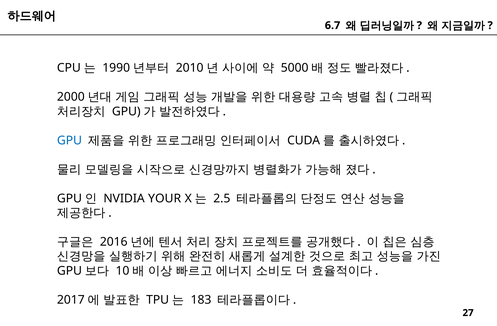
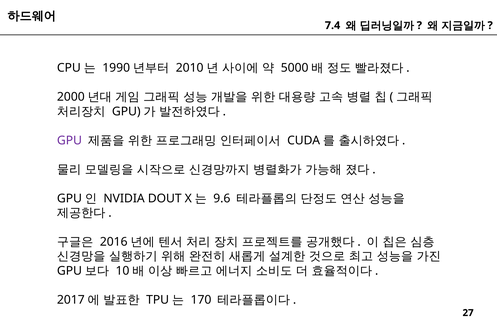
6.7: 6.7 -> 7.4 (333, 25)
GPU colour: blue -> purple (69, 141)
YOUR: YOUR -> DOUT (165, 199)
2.5: 2.5 -> 9.6 (222, 199)
183: 183 -> 170 (201, 300)
